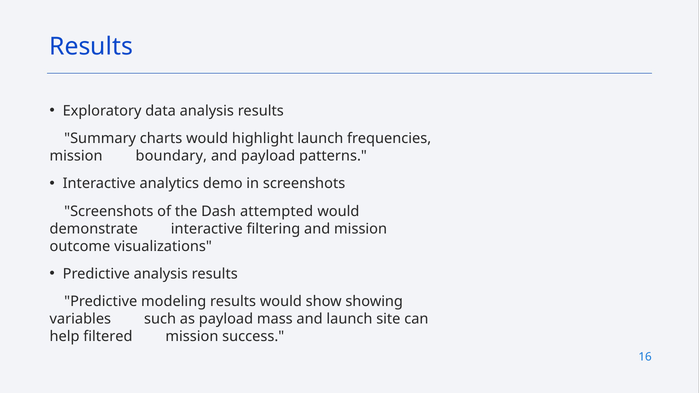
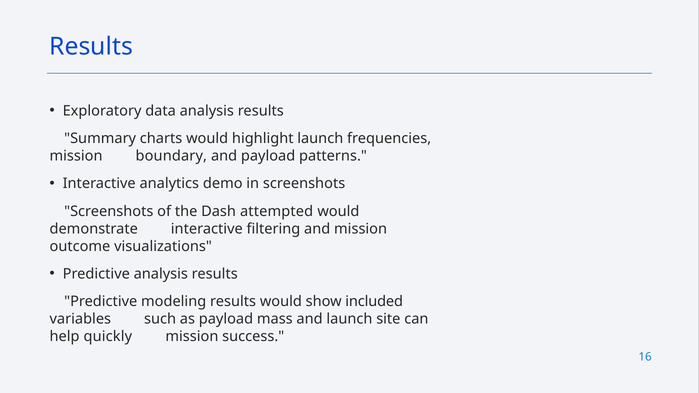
showing: showing -> included (374, 302)
filtered: filtered -> quickly (108, 337)
